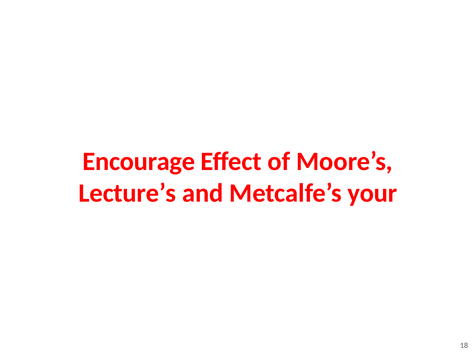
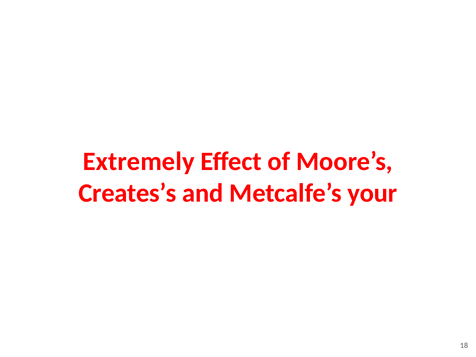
Encourage: Encourage -> Extremely (139, 162)
Lecture’s: Lecture’s -> Creates’s (127, 193)
